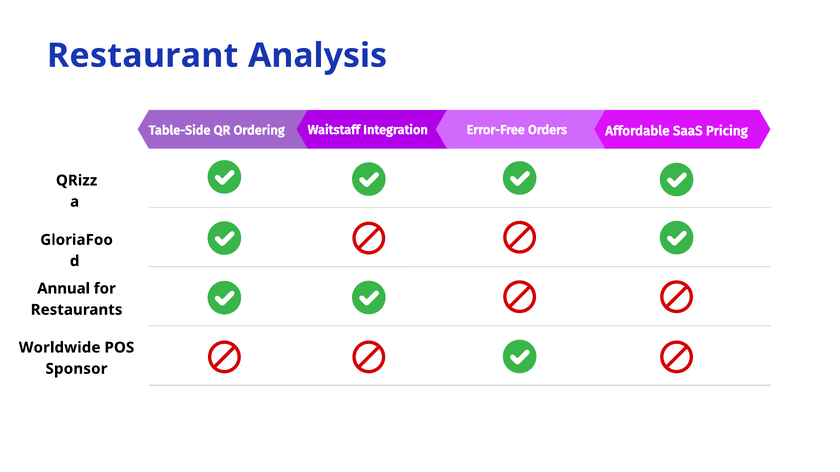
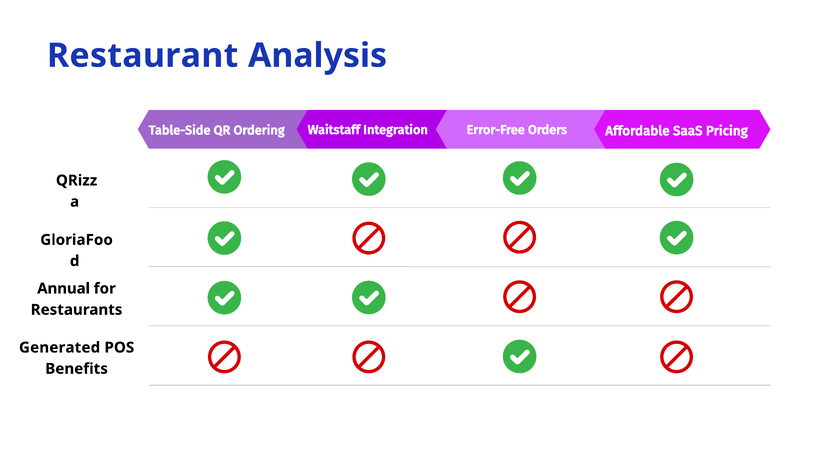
Worldwide: Worldwide -> Generated (60, 348)
Sponsor: Sponsor -> Benefits (77, 369)
